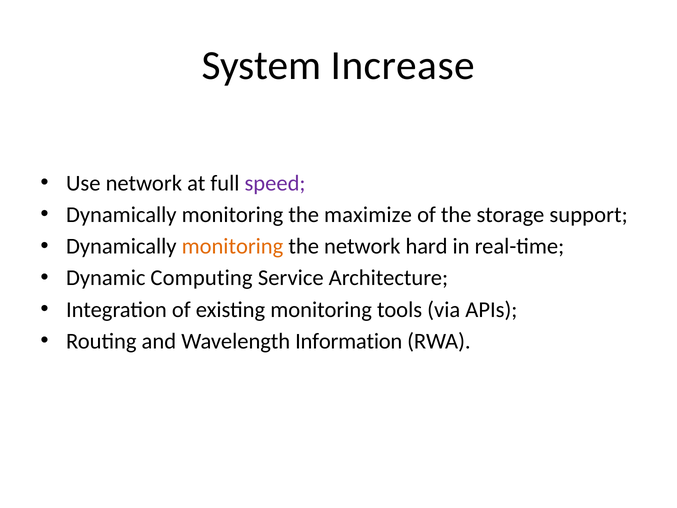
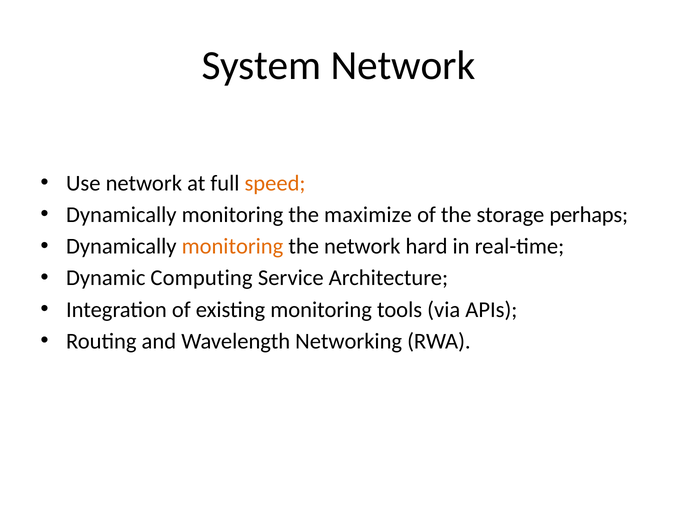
System Increase: Increase -> Network (403, 66)
speed colour: purple -> orange (275, 183)
support: support -> perhaps (589, 215)
Information: Information -> Networking (349, 341)
